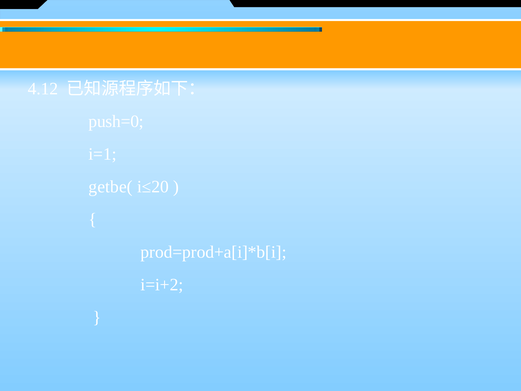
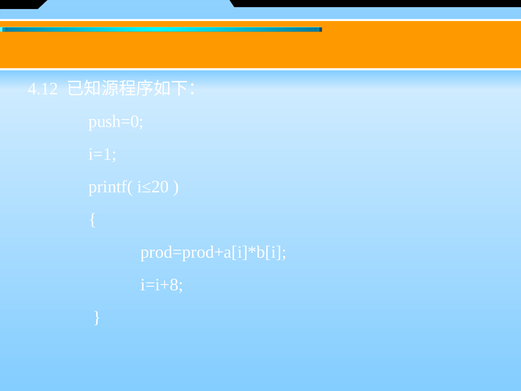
getbe(: getbe( -> printf( (111, 187)
i=i+2: i=i+2 -> i=i+8 (162, 284)
